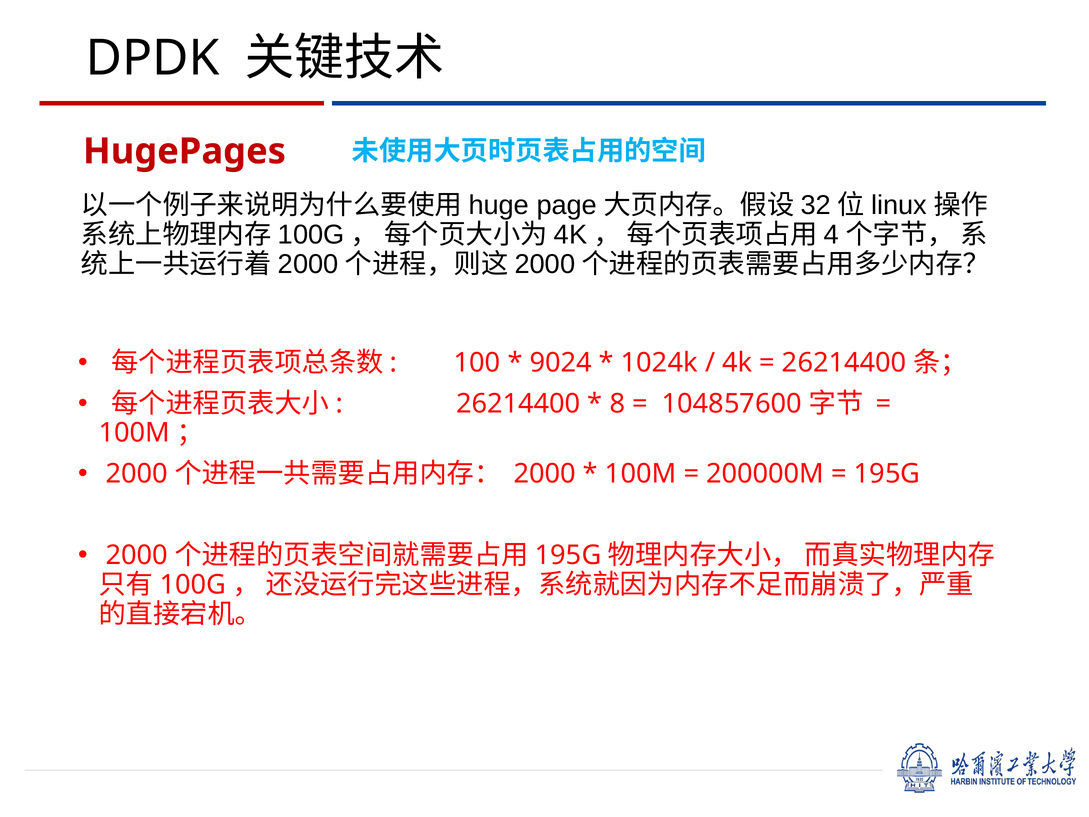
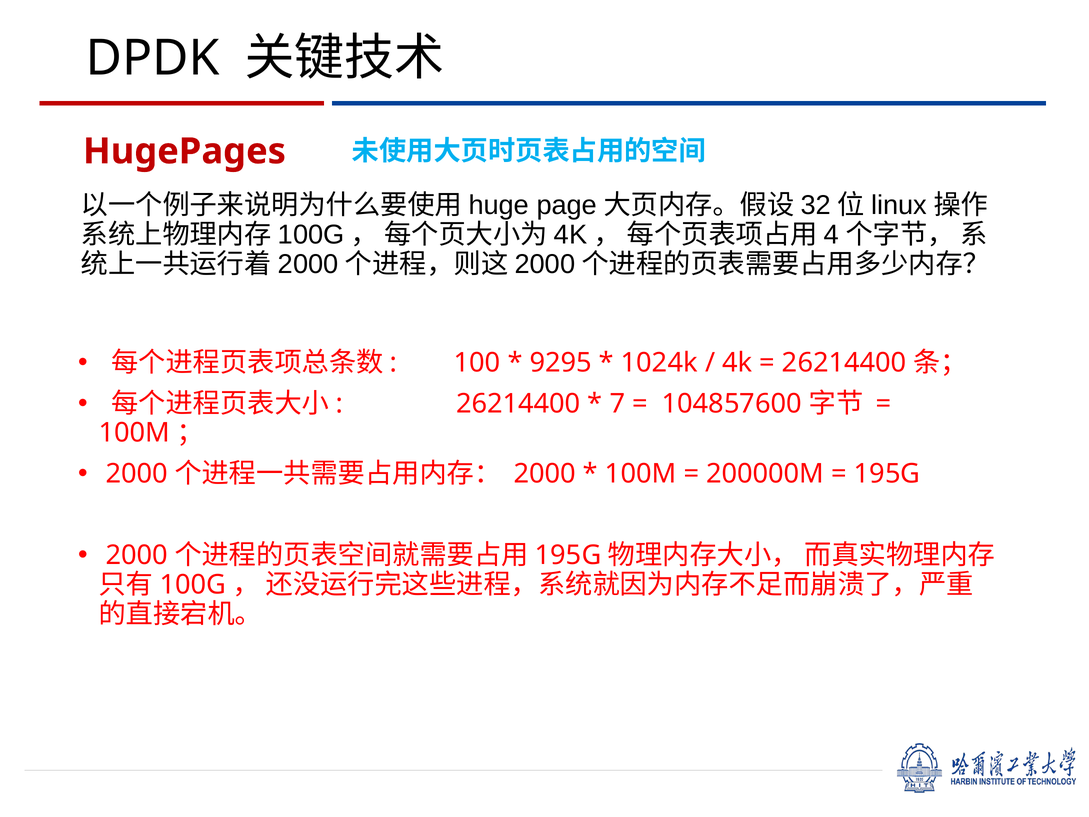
9024: 9024 -> 9295 (561, 363)
8: 8 -> 7 (617, 403)
